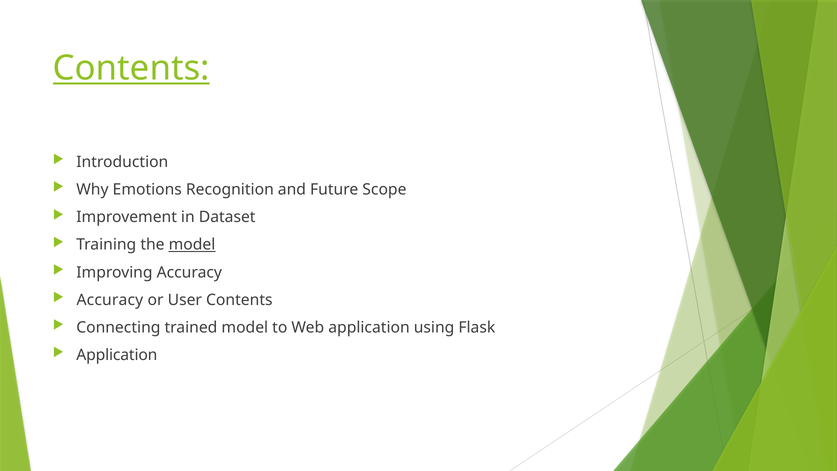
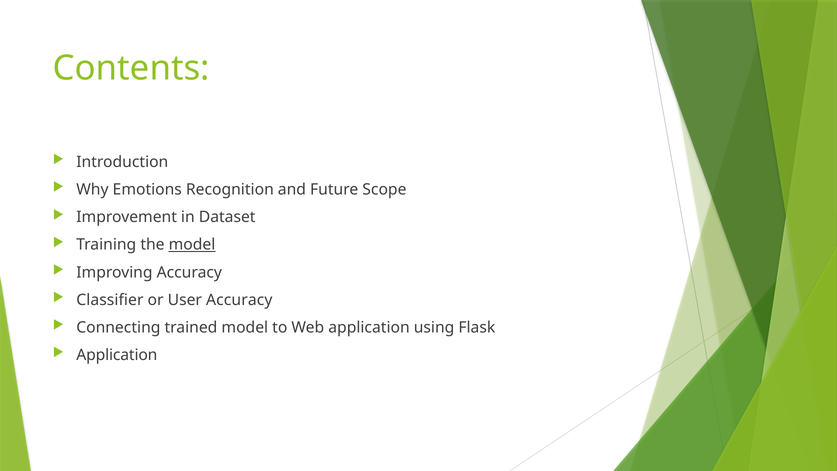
Contents underline: present -> none (131, 68)
Accuracy: Accuracy -> Classifier (110, 300)
User Contents: Contents -> Accuracy (239, 300)
